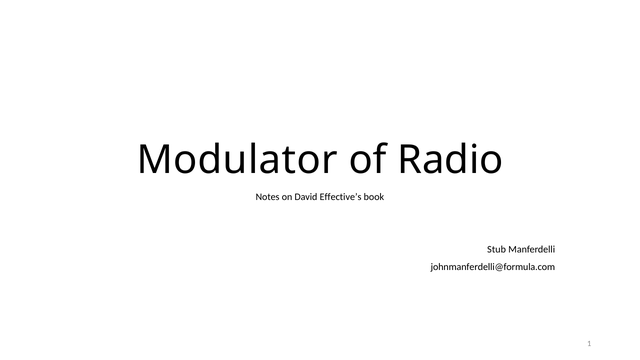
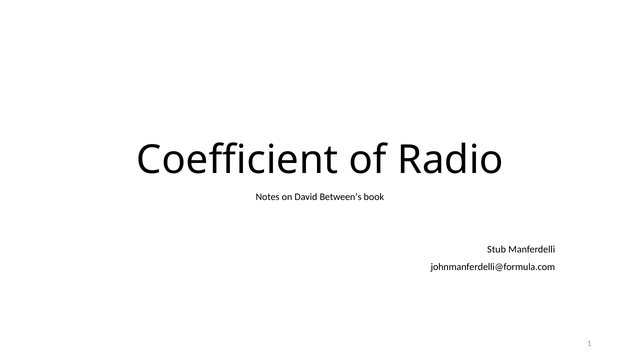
Modulator: Modulator -> Coefficient (237, 160)
Effective’s: Effective’s -> Between’s (341, 197)
